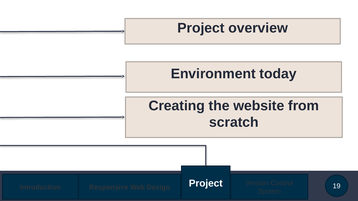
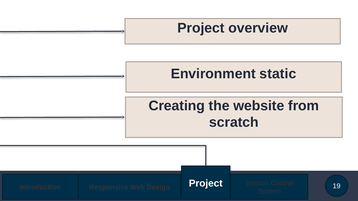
today: today -> static (278, 74)
